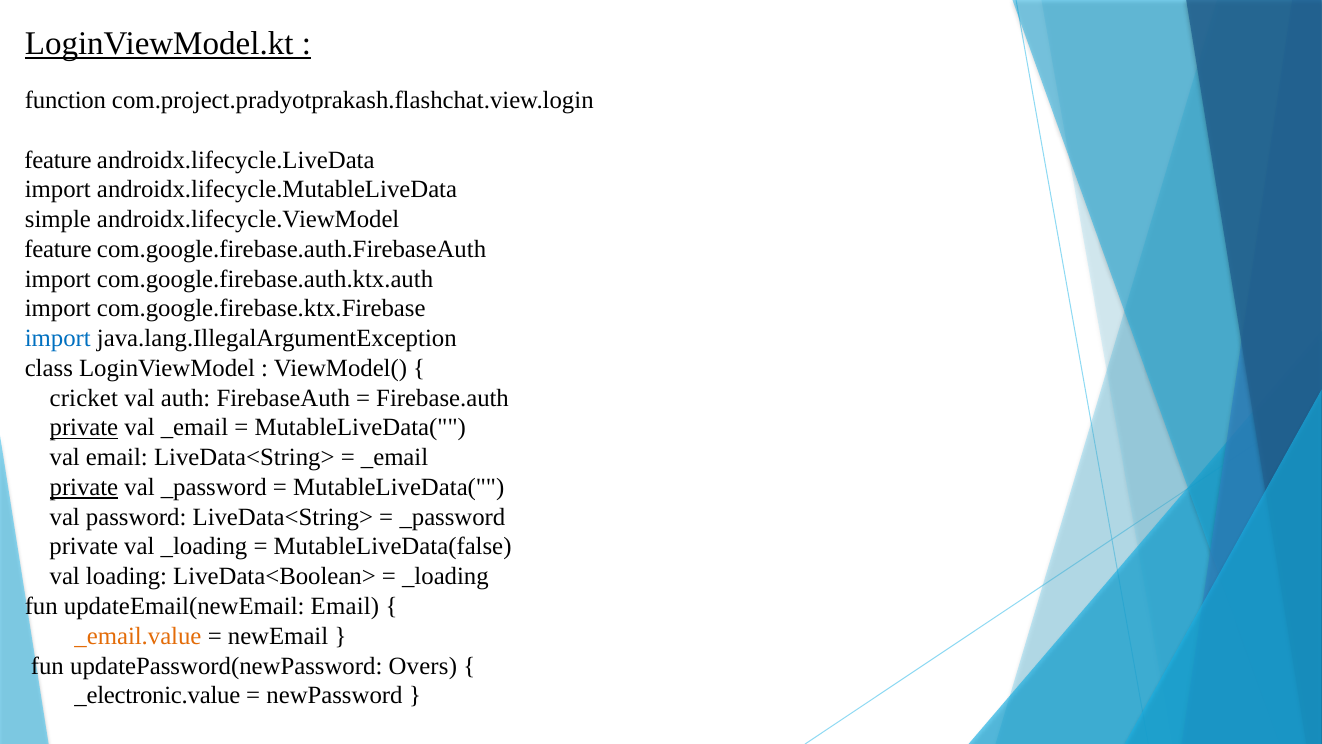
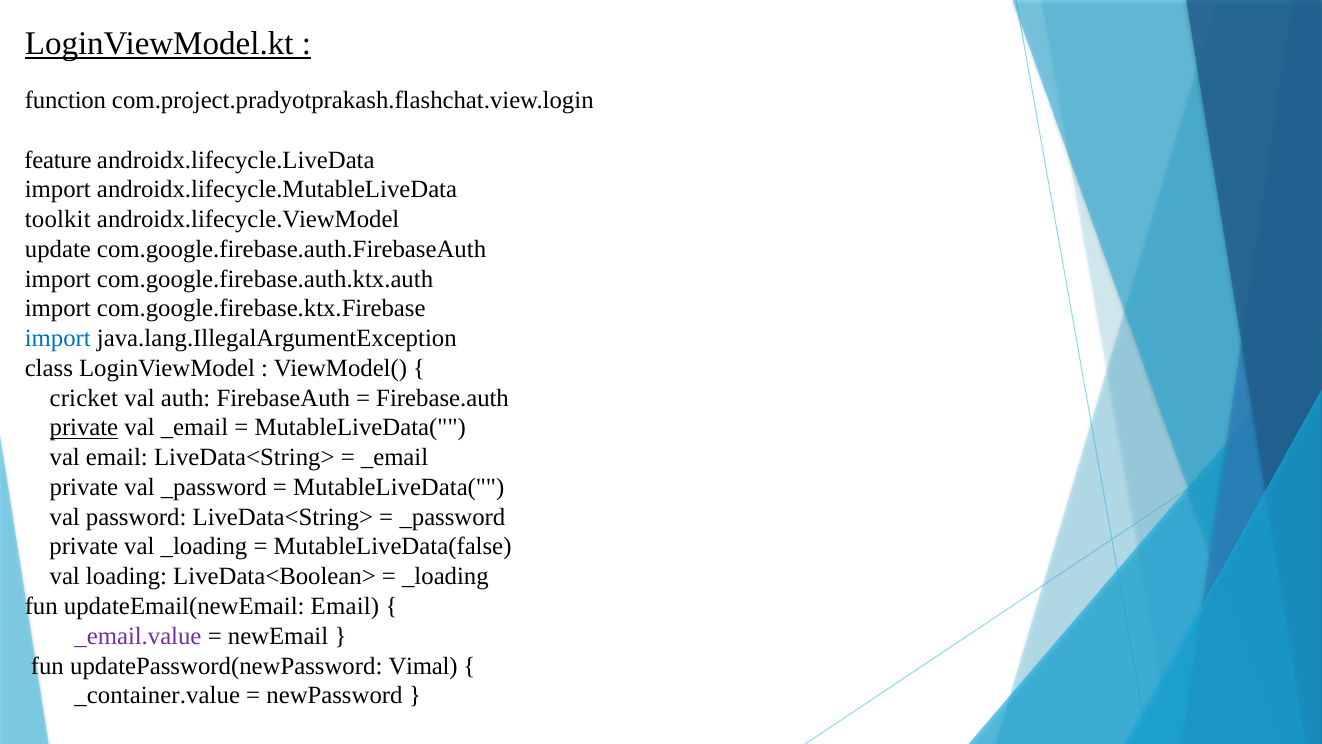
simple: simple -> toolkit (58, 219)
feature: feature -> update (58, 249)
private underline: present -> none (84, 487)
_email.value colour: orange -> purple (138, 636)
Overs: Overs -> Vimal (423, 665)
_electronic.value: _electronic.value -> _container.value (157, 695)
